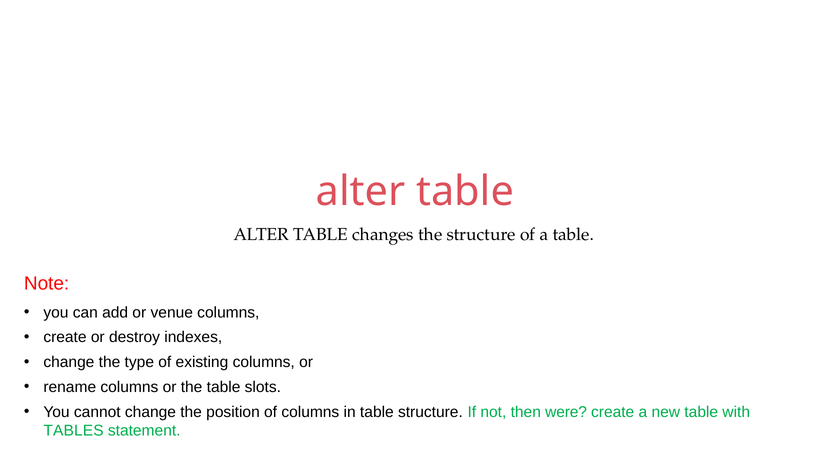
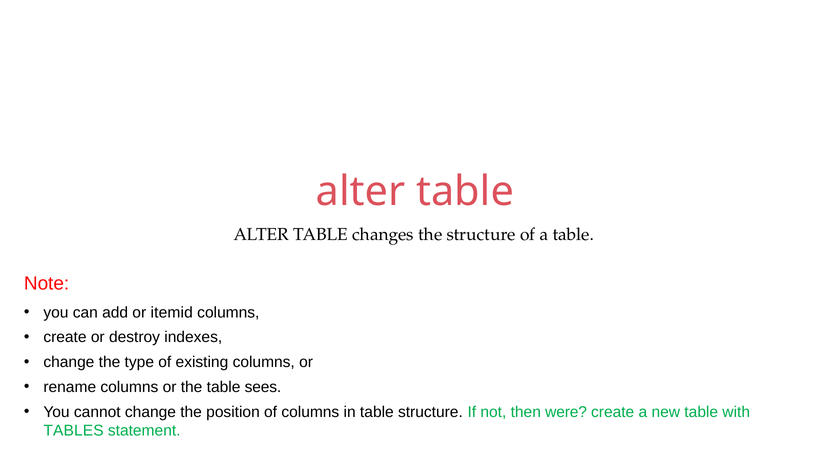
venue: venue -> itemid (172, 312)
slots: slots -> sees (263, 387)
